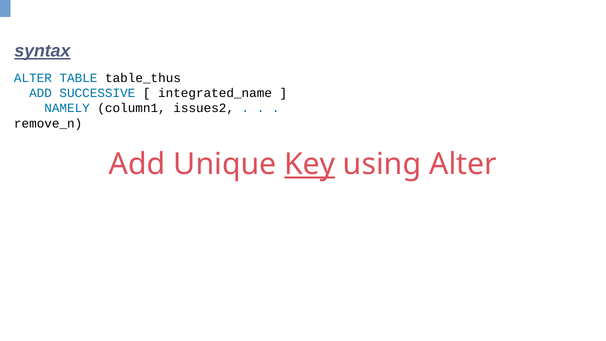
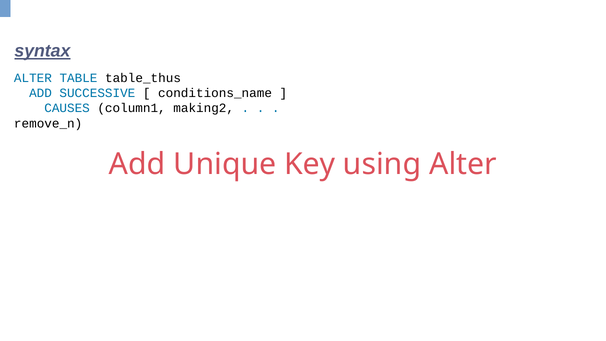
integrated_name: integrated_name -> conditions_name (215, 93)
NAMELY: NAMELY -> CAUSES (67, 108)
issues2: issues2 -> making2 (204, 108)
Key underline: present -> none (310, 164)
